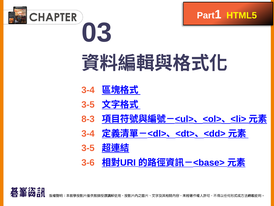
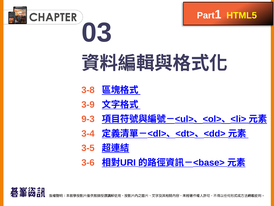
3-4: 3-4 -> 3-8 (88, 90)
3-5: 3-5 -> 3-9 (88, 104)
8-3: 8-3 -> 9-3 (88, 119)
